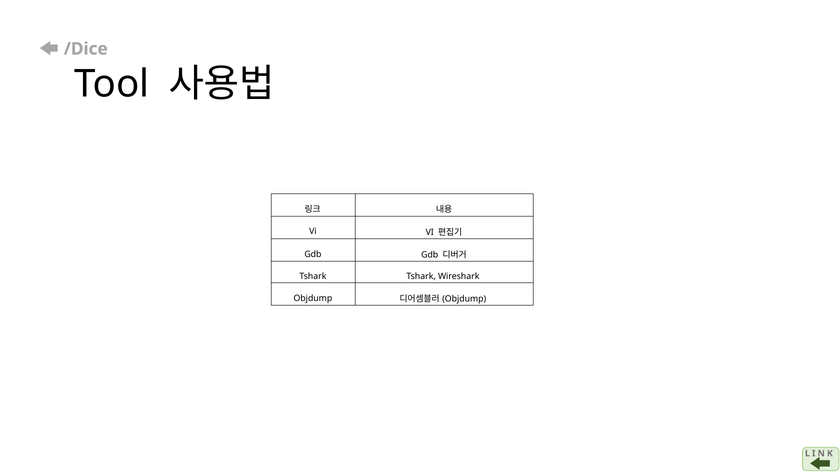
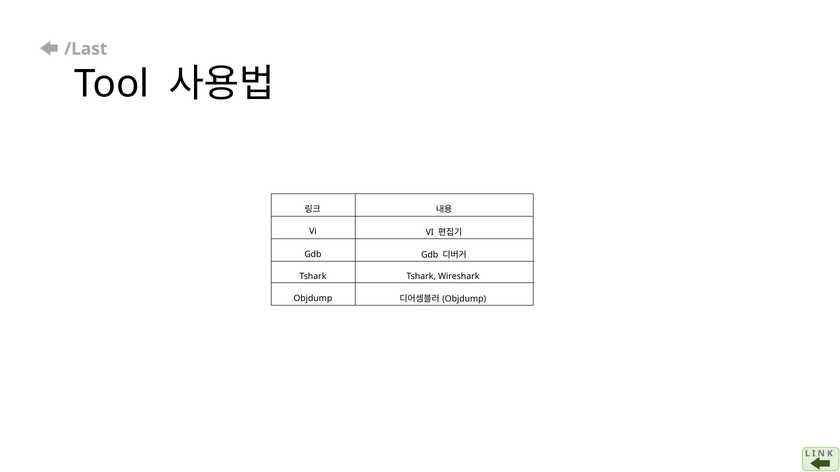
/Dice: /Dice -> /Last (86, 49)
